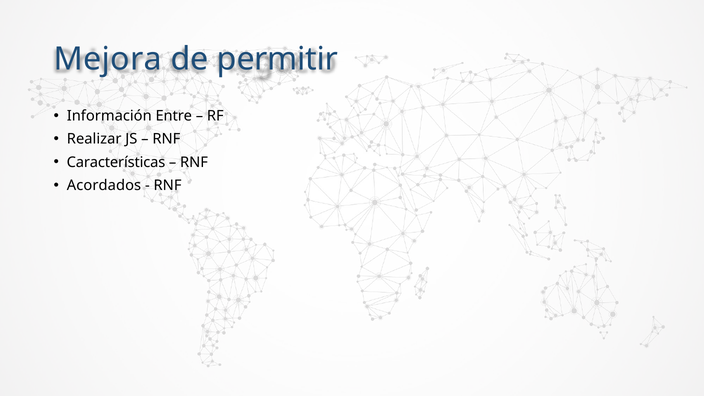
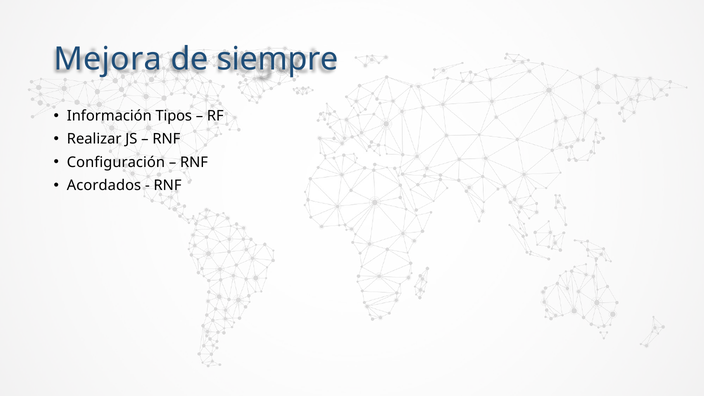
permitir: permitir -> siempre (278, 59)
Entre: Entre -> Tipos (174, 116)
Características: Características -> Configuración (116, 162)
